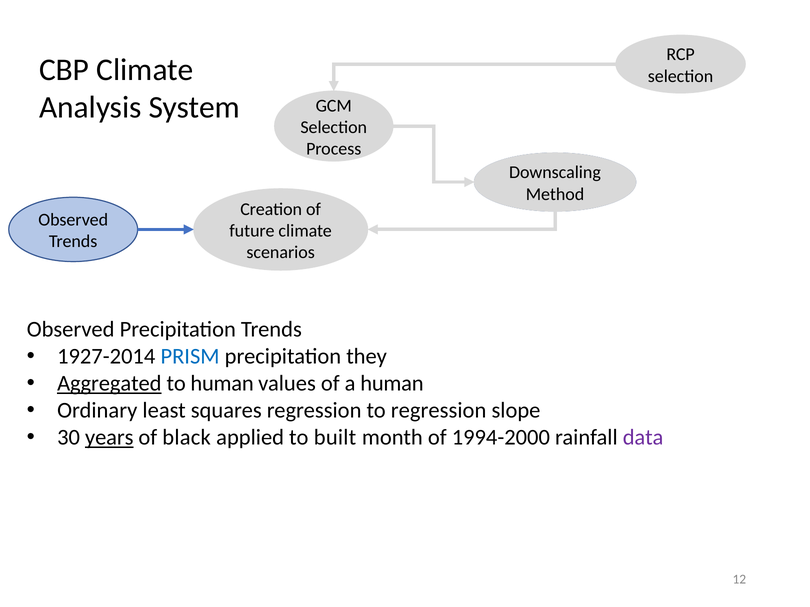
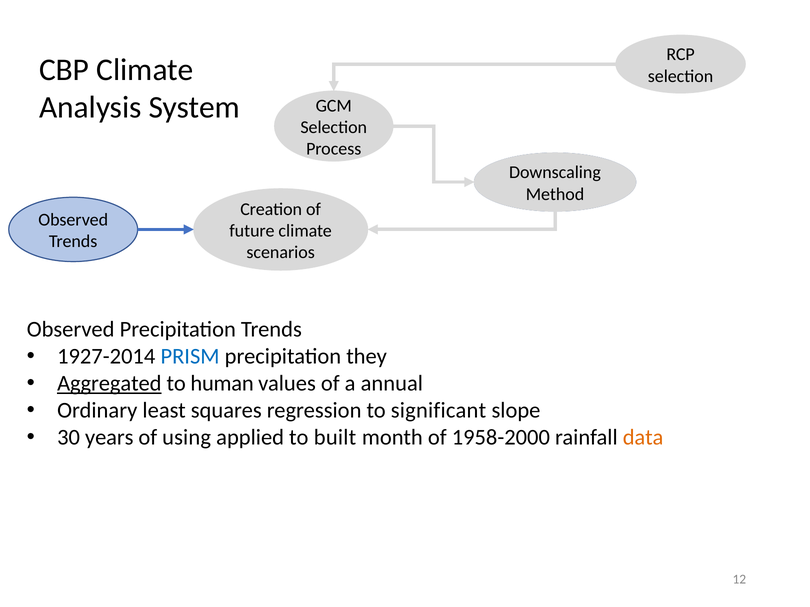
a human: human -> annual (392, 384)
to regression: regression -> significant (439, 411)
years underline: present -> none (109, 438)
black: black -> using (187, 438)
1994-2000: 1994-2000 -> 1958-2000 (501, 438)
data colour: purple -> orange (643, 438)
